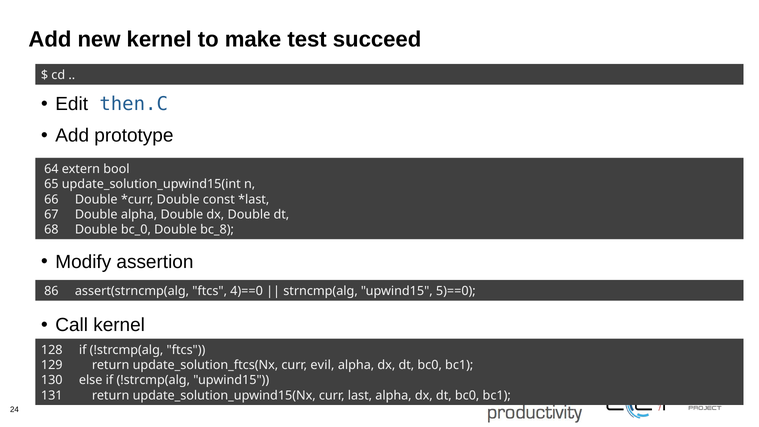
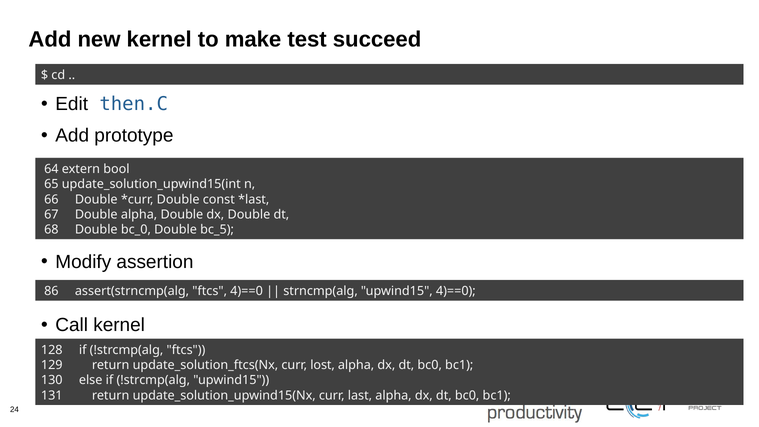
bc_8: bc_8 -> bc_5 (217, 230)
upwind15 5)==0: 5)==0 -> 4)==0 (456, 291)
evil: evil -> lost (323, 365)
